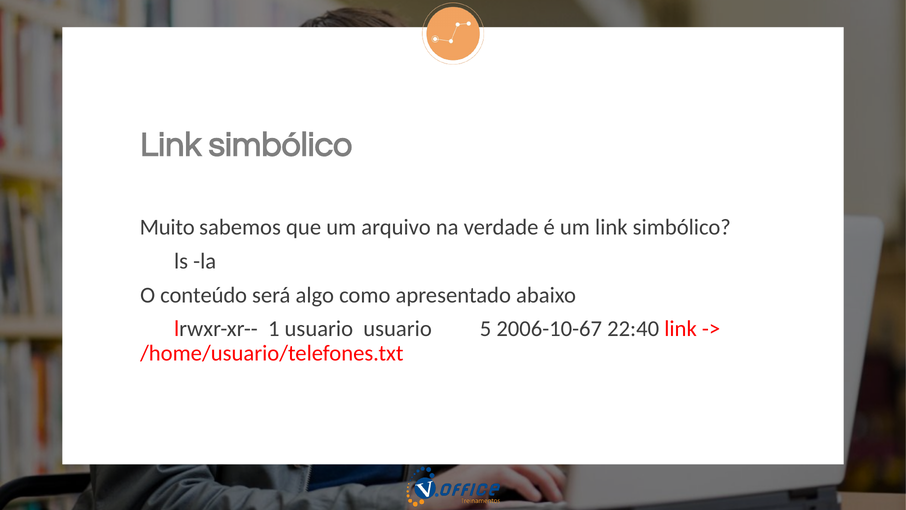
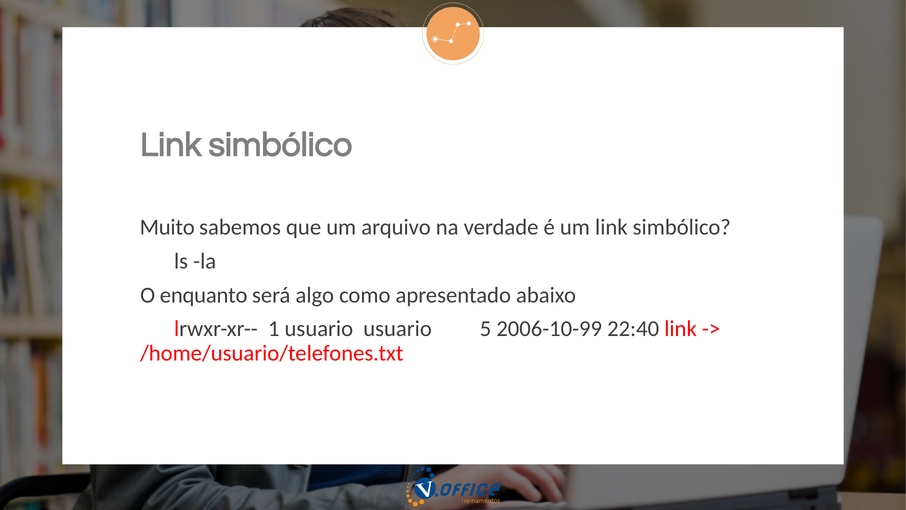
conteúdo: conteúdo -> enquanto (204, 295)
2006-10-67: 2006-10-67 -> 2006-10-99 (549, 329)
